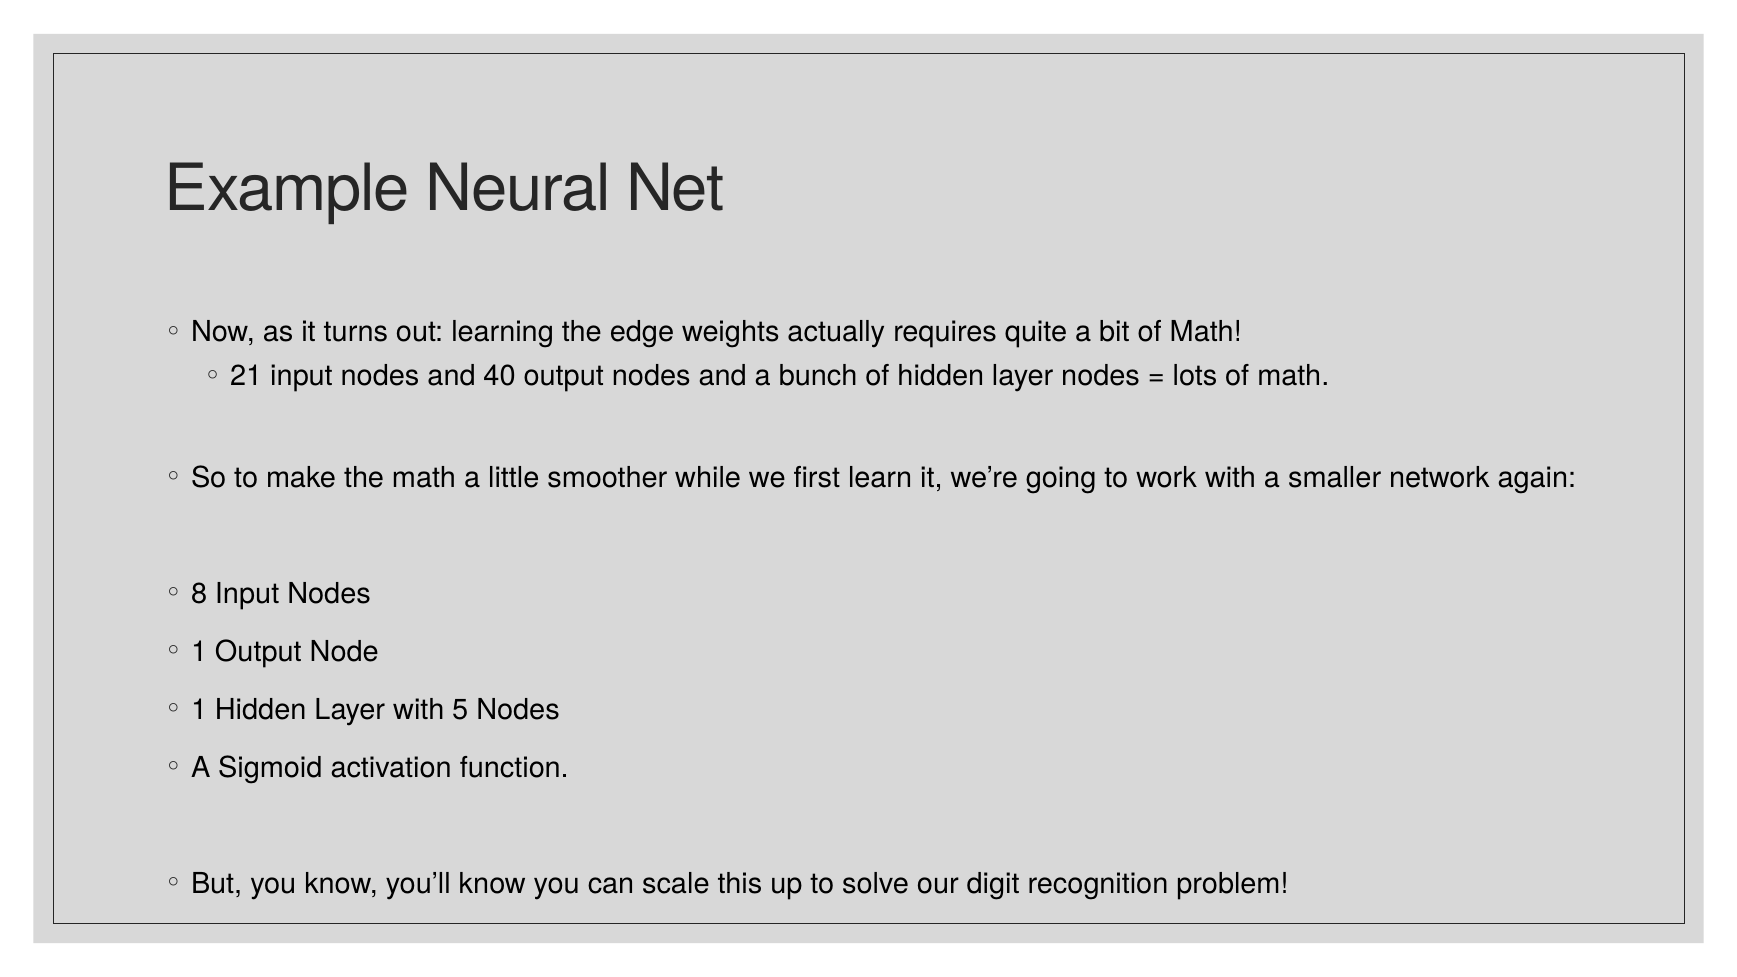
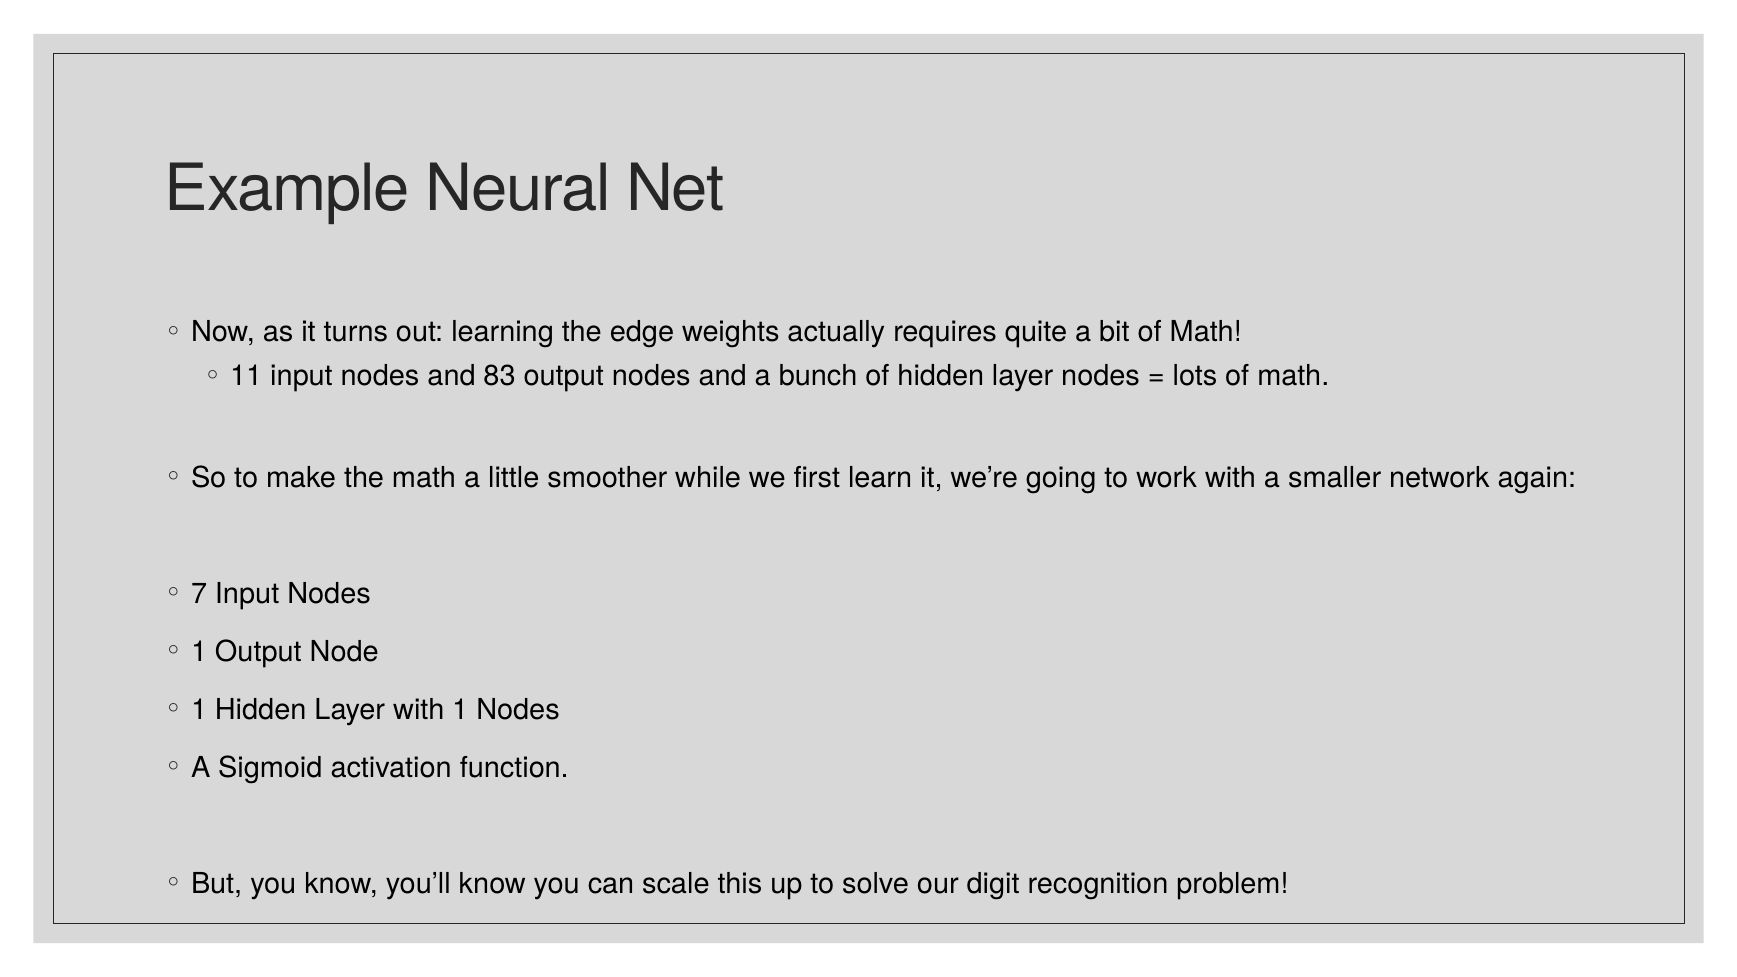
21: 21 -> 11 (246, 376)
40: 40 -> 83 (500, 376)
8: 8 -> 7 (199, 594)
with 5: 5 -> 1 (460, 710)
